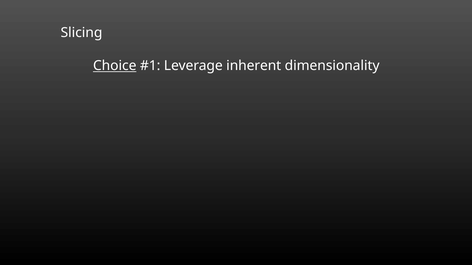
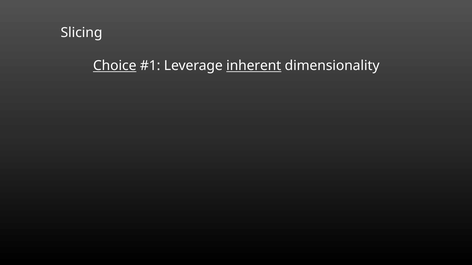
inherent underline: none -> present (254, 66)
